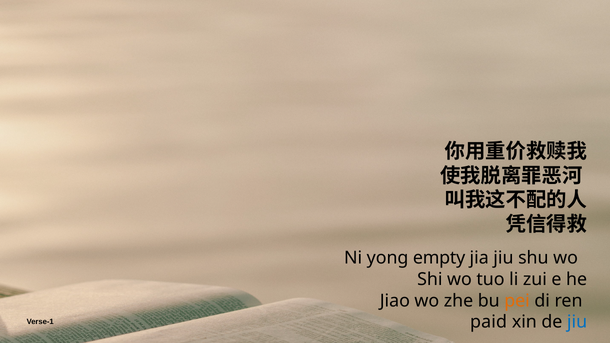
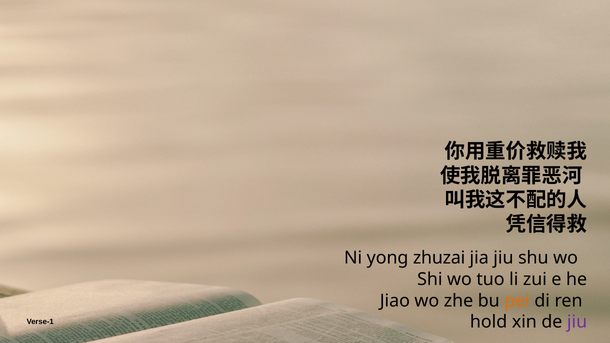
empty: empty -> zhuzai (439, 258)
paid: paid -> hold (489, 322)
jiu colour: blue -> purple (577, 322)
